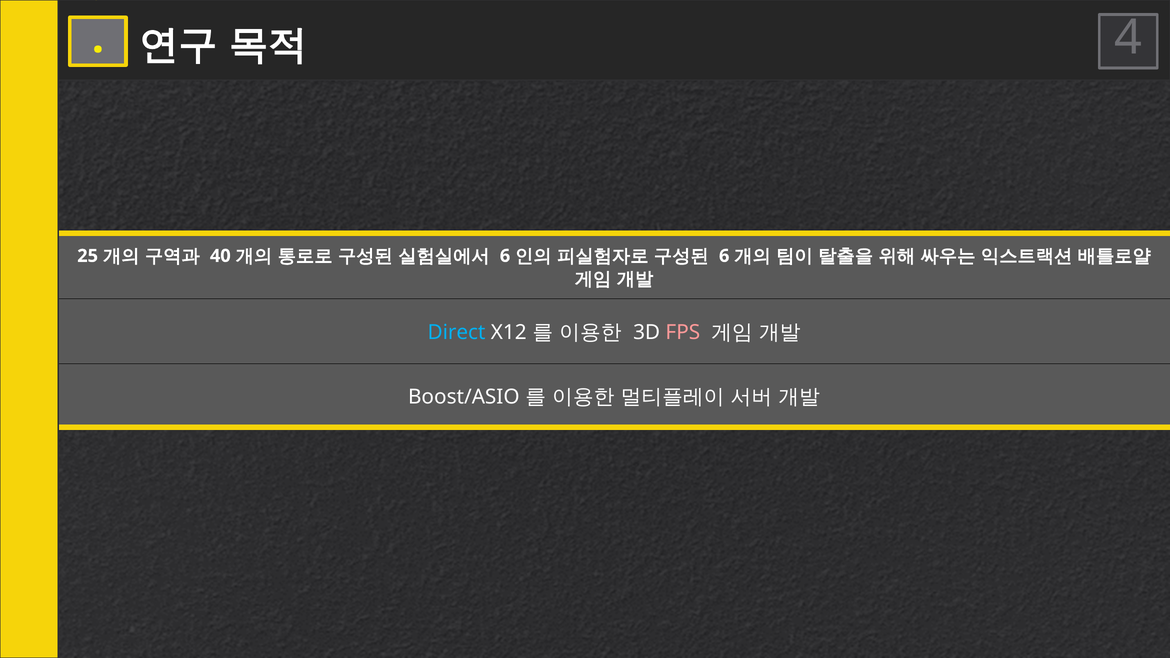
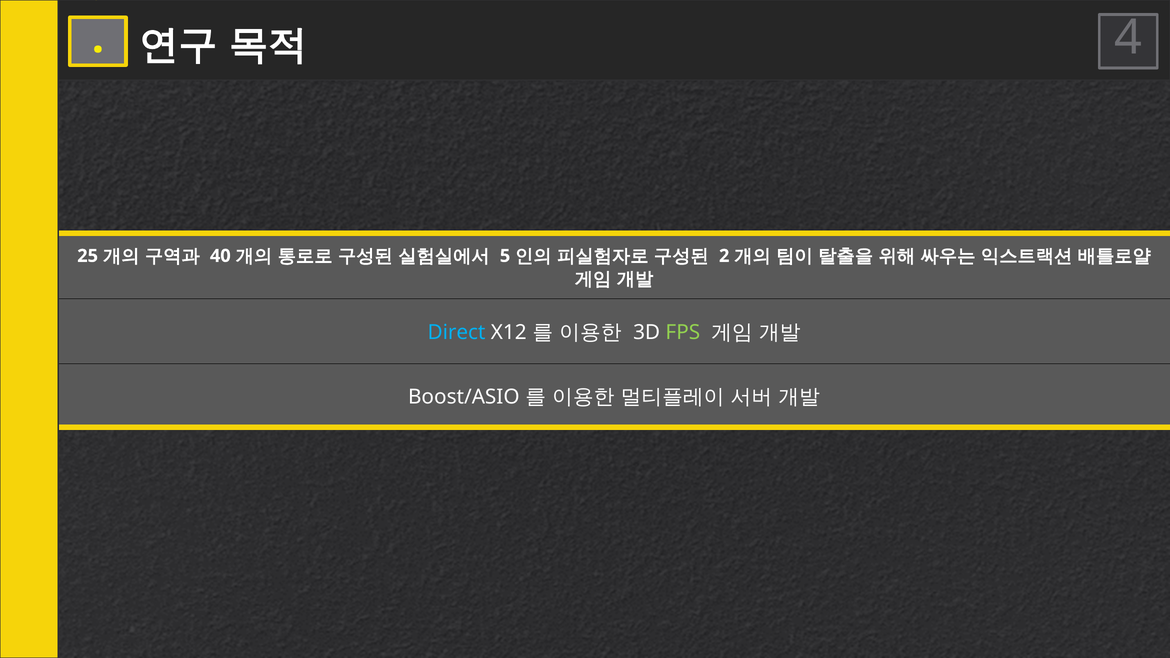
6: 6 -> 5 (505, 256)
6: 6 -> 2 (724, 256)
FPS colour: pink -> light green (683, 332)
